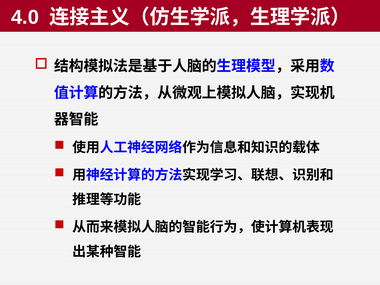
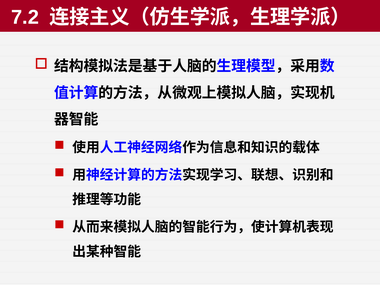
4.0: 4.0 -> 7.2 (25, 17)
